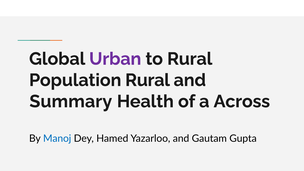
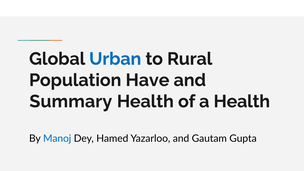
Urban colour: purple -> blue (115, 59)
Population Rural: Rural -> Have (147, 80)
a Across: Across -> Health (242, 101)
